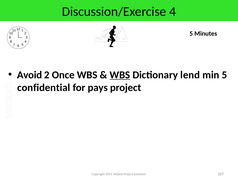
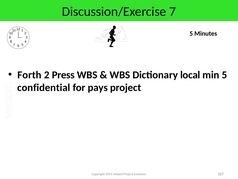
Discussion/Exercise 4: 4 -> 7 (173, 11)
Avoid: Avoid -> Forth (29, 75)
Once: Once -> Press (63, 75)
WBS underline: present -> none (120, 75)
lend: lend -> local (190, 75)
